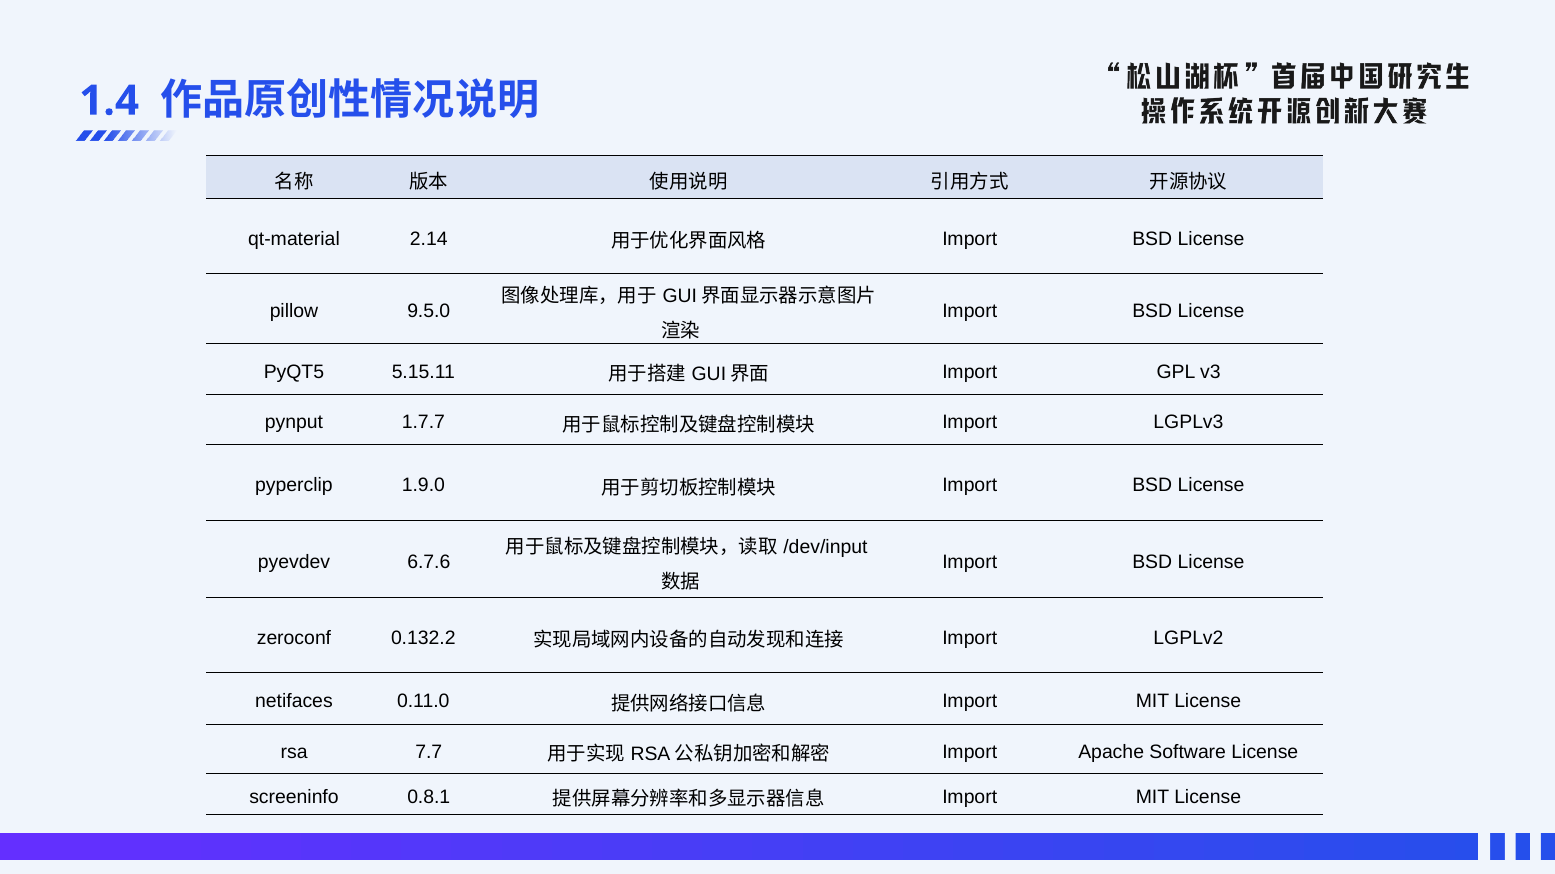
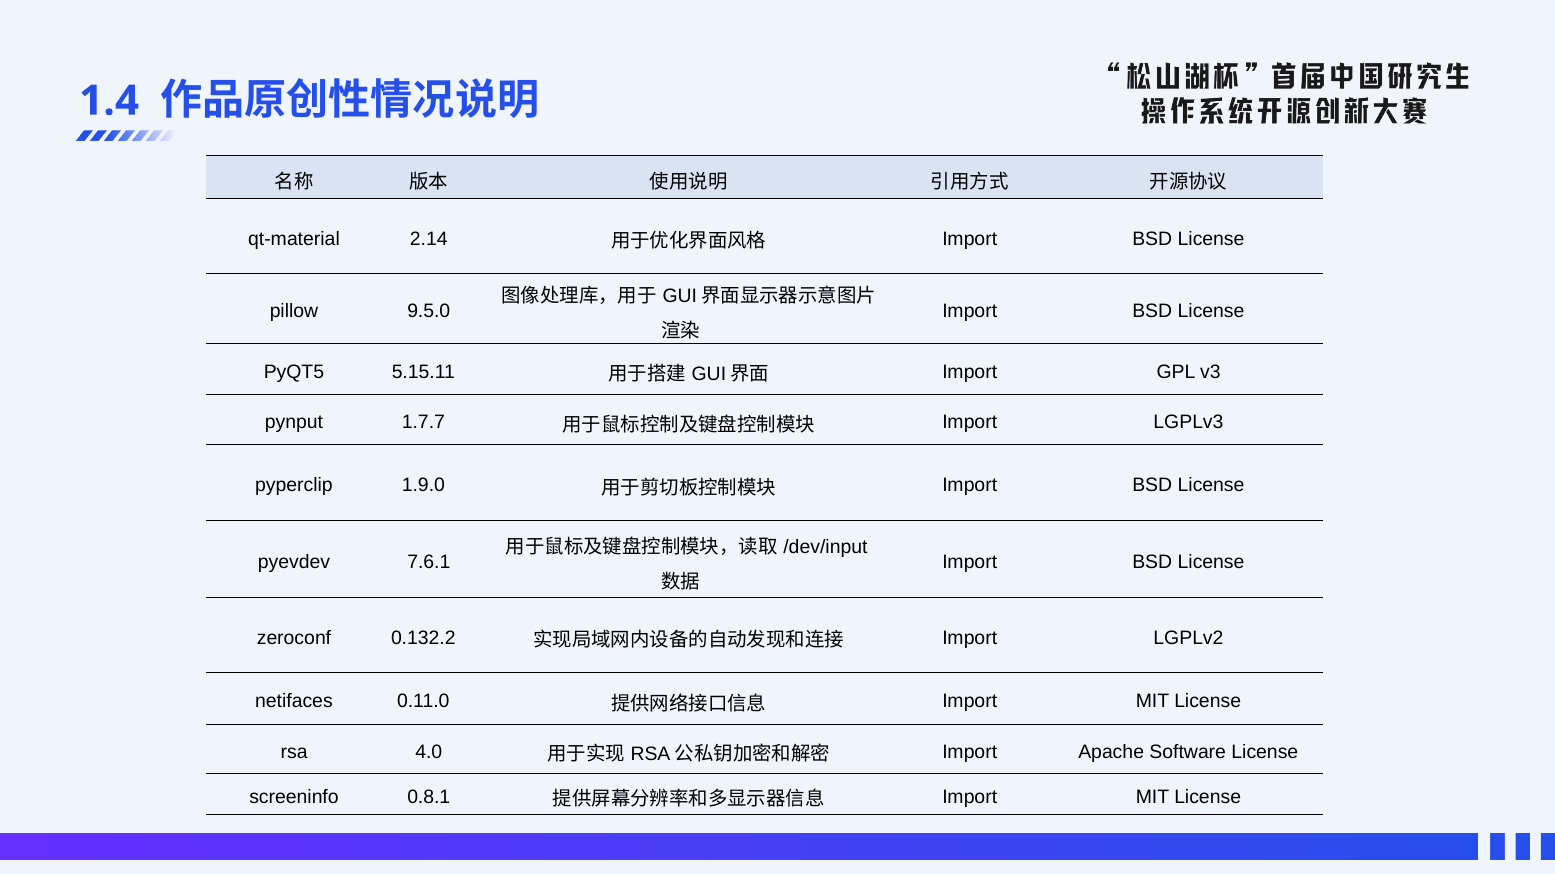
6.7.6: 6.7.6 -> 7.6.1 (429, 562)
7.7: 7.7 -> 4.0 (429, 752)
